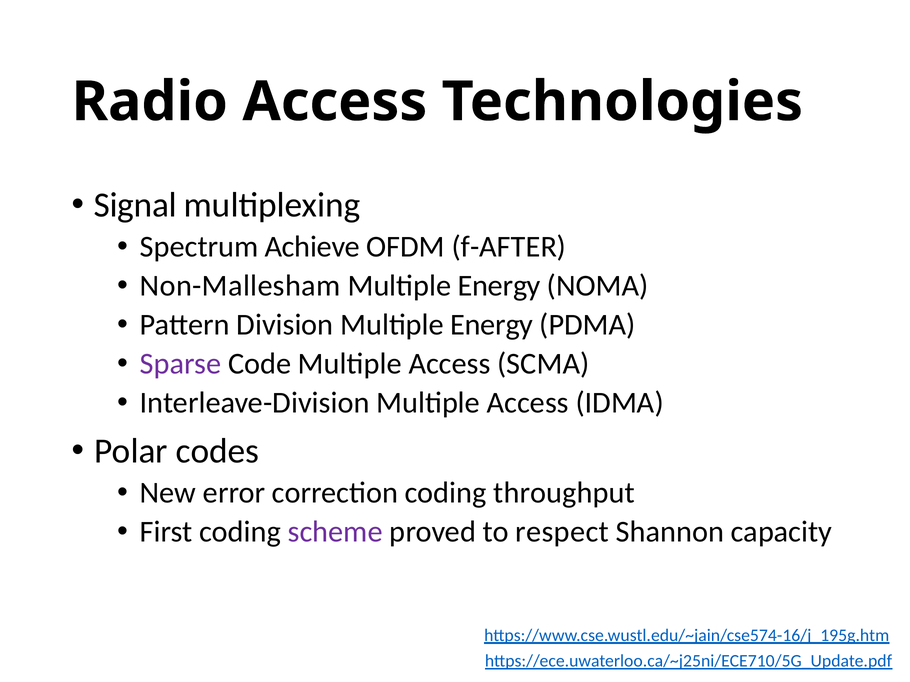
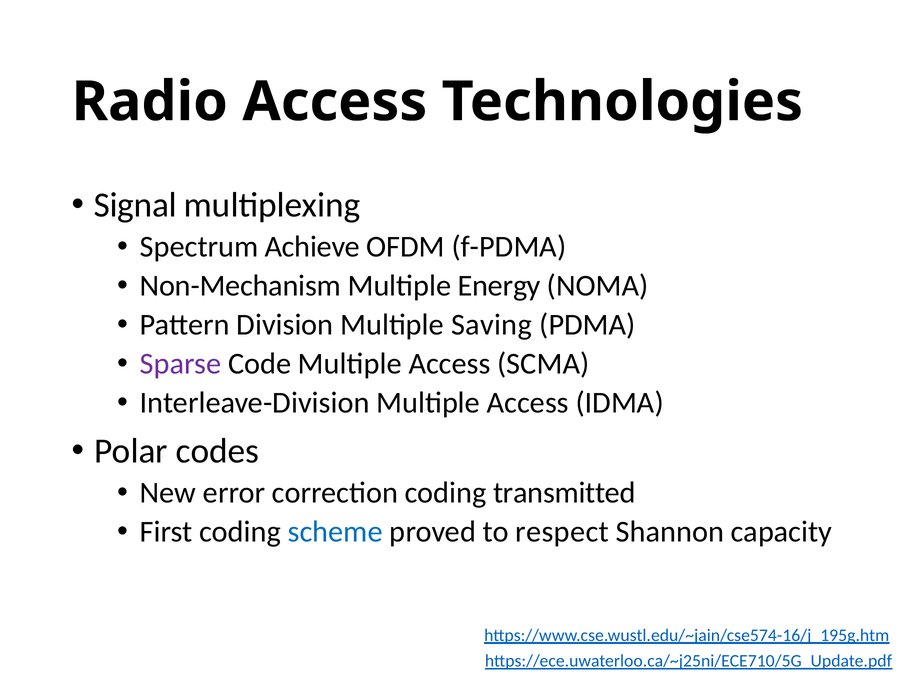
f-AFTER: f-AFTER -> f-PDMA (509, 247)
Non-Mallesham: Non-Mallesham -> Non-Mechanism (240, 286)
Division Multiple Energy: Energy -> Saving (491, 325)
throughput: throughput -> transmitted (564, 493)
scheme colour: purple -> blue (335, 532)
